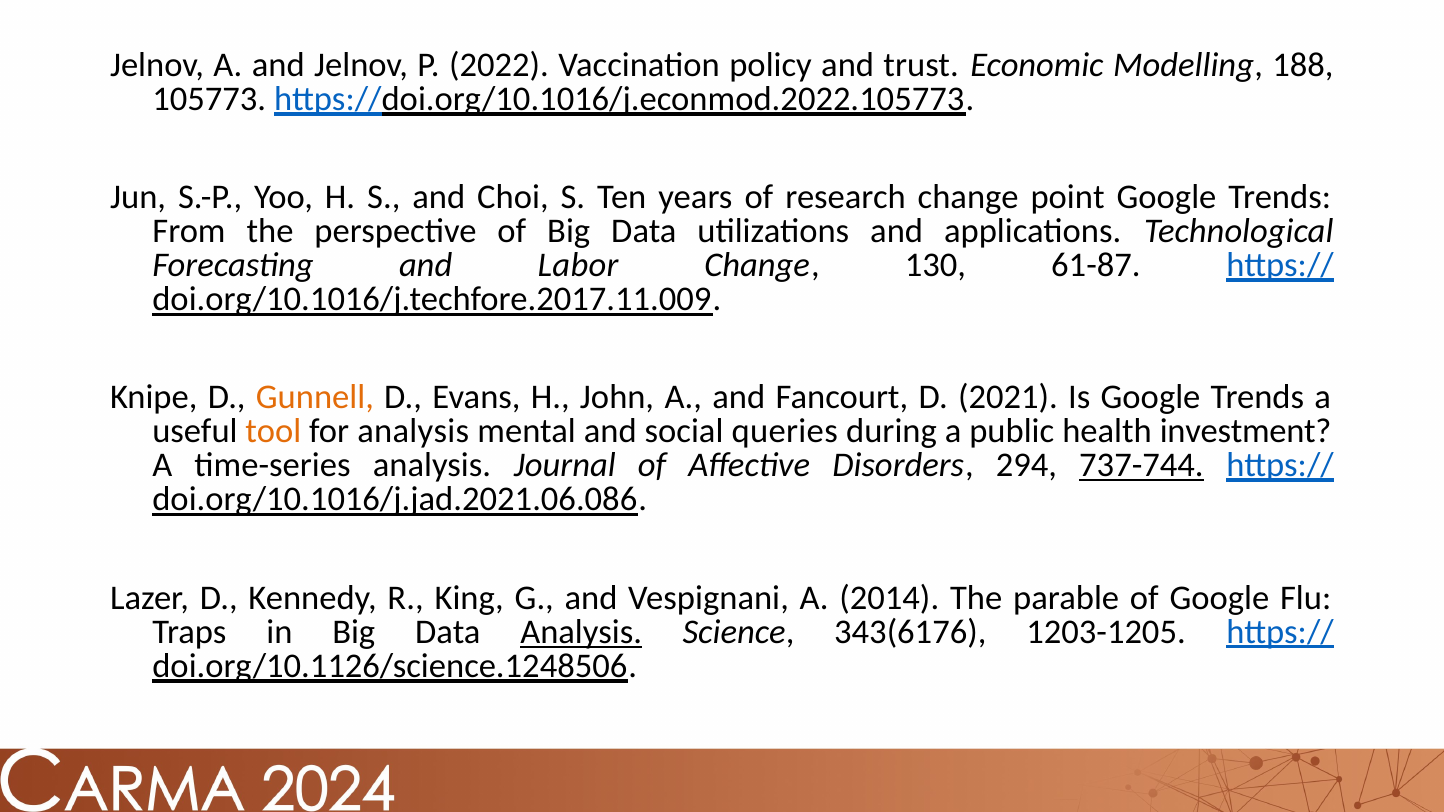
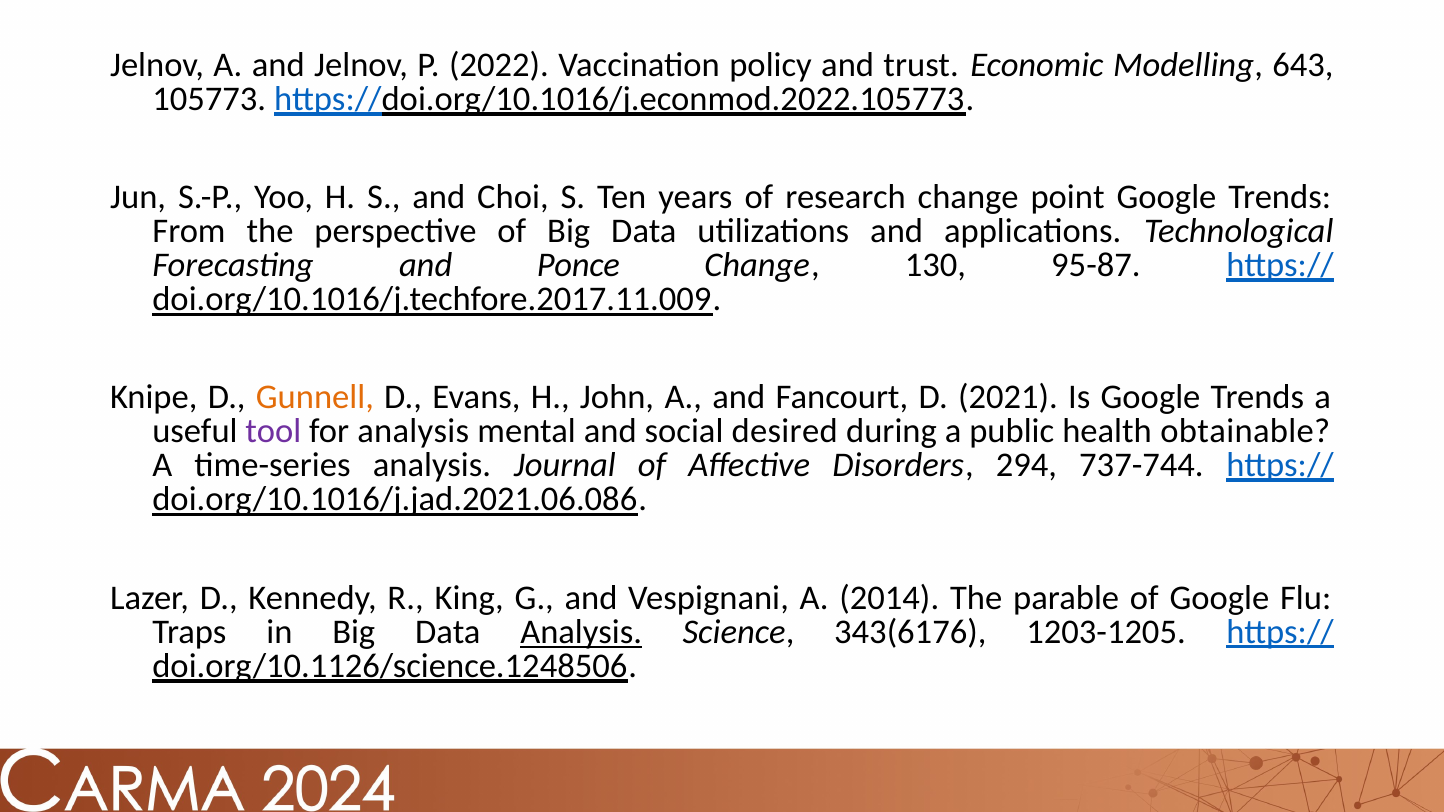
188: 188 -> 643 (1303, 65)
Labor: Labor -> Ponce (578, 265)
61-87: 61-87 -> 95-87 (1096, 265)
tool colour: orange -> purple (273, 431)
queries: queries -> desired (785, 431)
investment: investment -> obtainable (1245, 431)
737-744 underline: present -> none (1141, 465)
